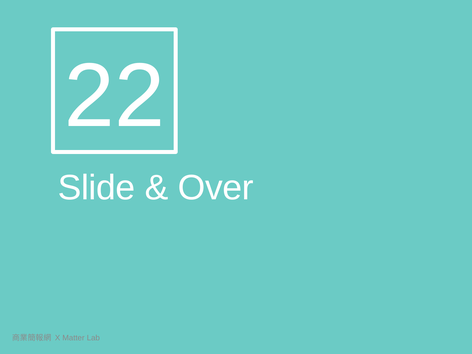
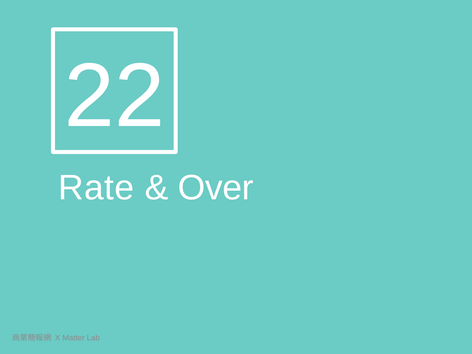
Slide: Slide -> Rate (96, 188)
